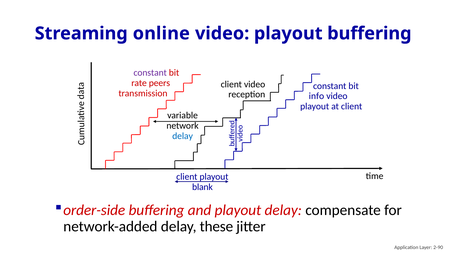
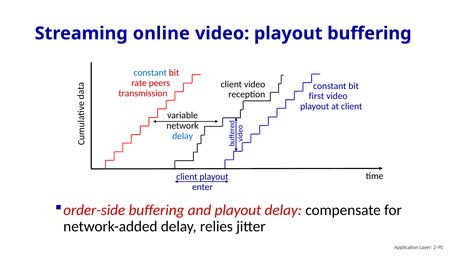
constant colour: purple -> blue (150, 73)
info: info -> first (316, 96)
blank: blank -> enter (202, 187)
these: these -> relies (216, 227)
